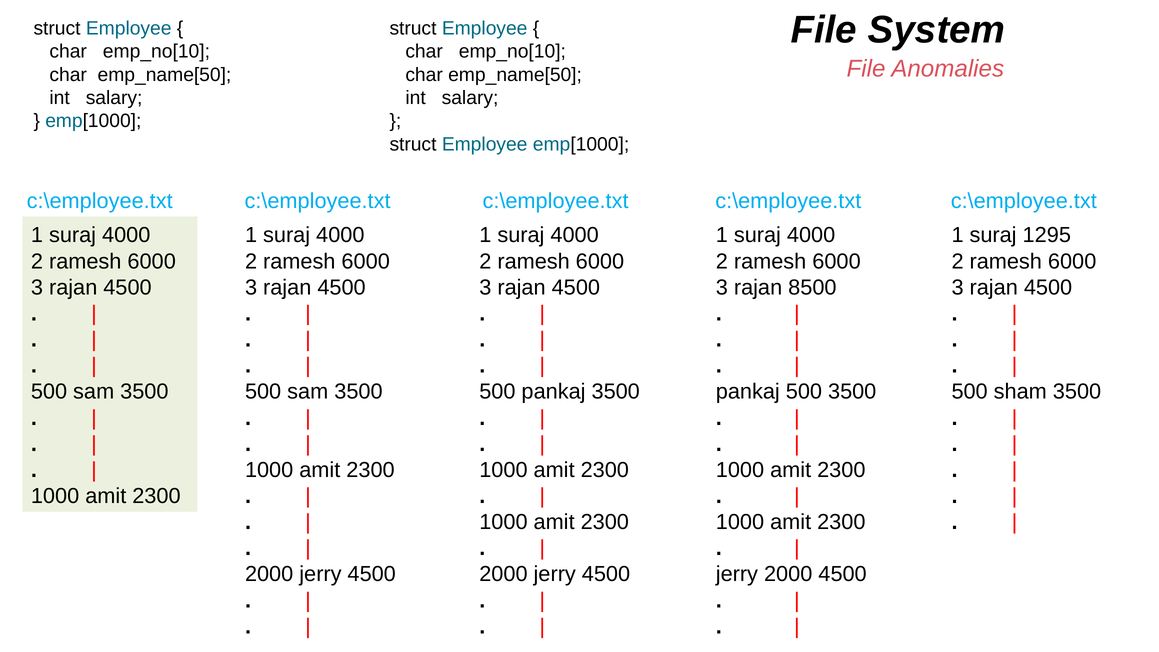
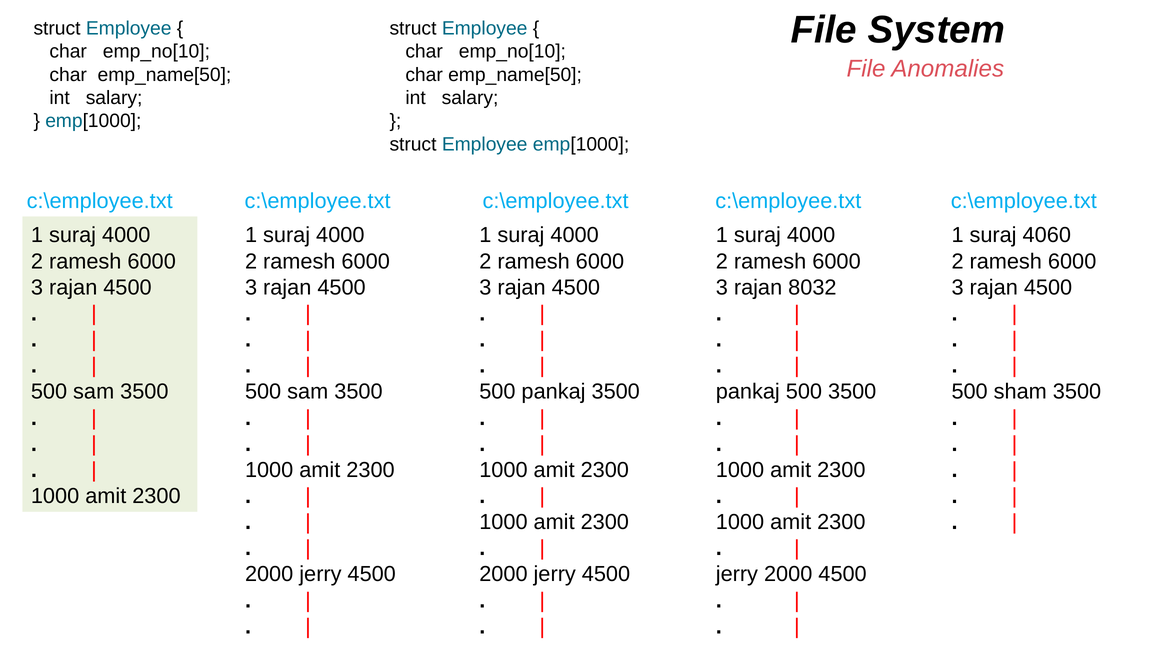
1295: 1295 -> 4060 (1047, 235)
8500: 8500 -> 8032 (812, 287)
